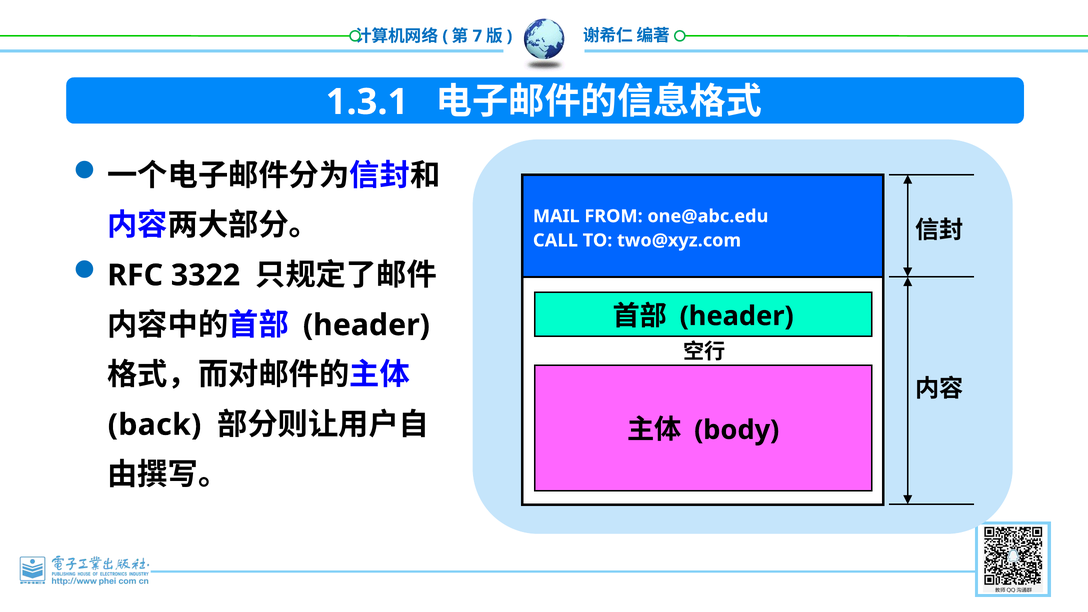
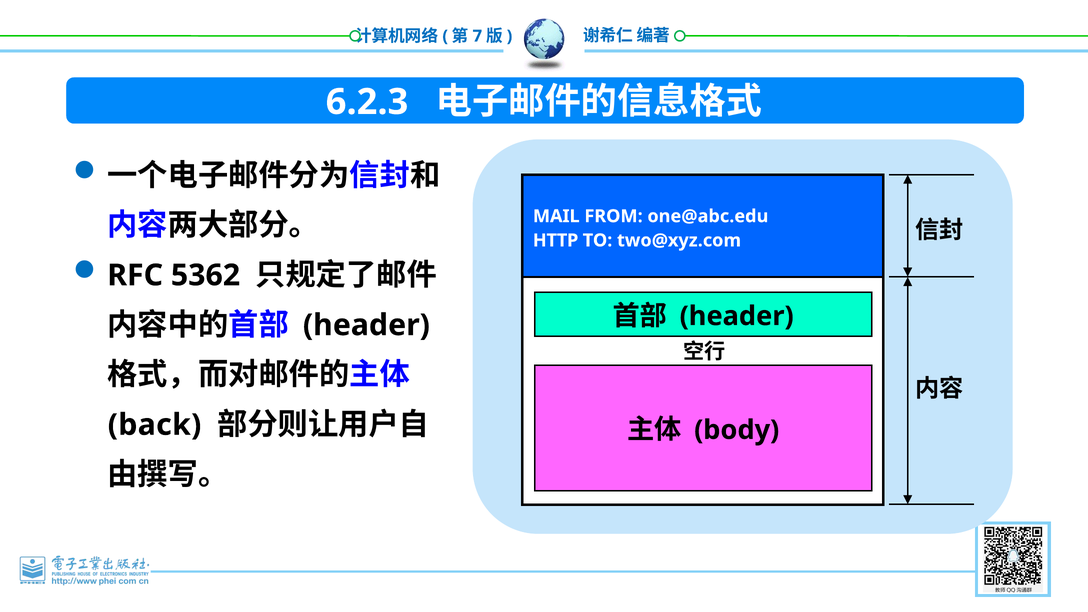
1.3.1: 1.3.1 -> 6.2.3 (367, 102)
CALL: CALL -> HTTP (556, 240)
3322: 3322 -> 5362 (206, 275)
